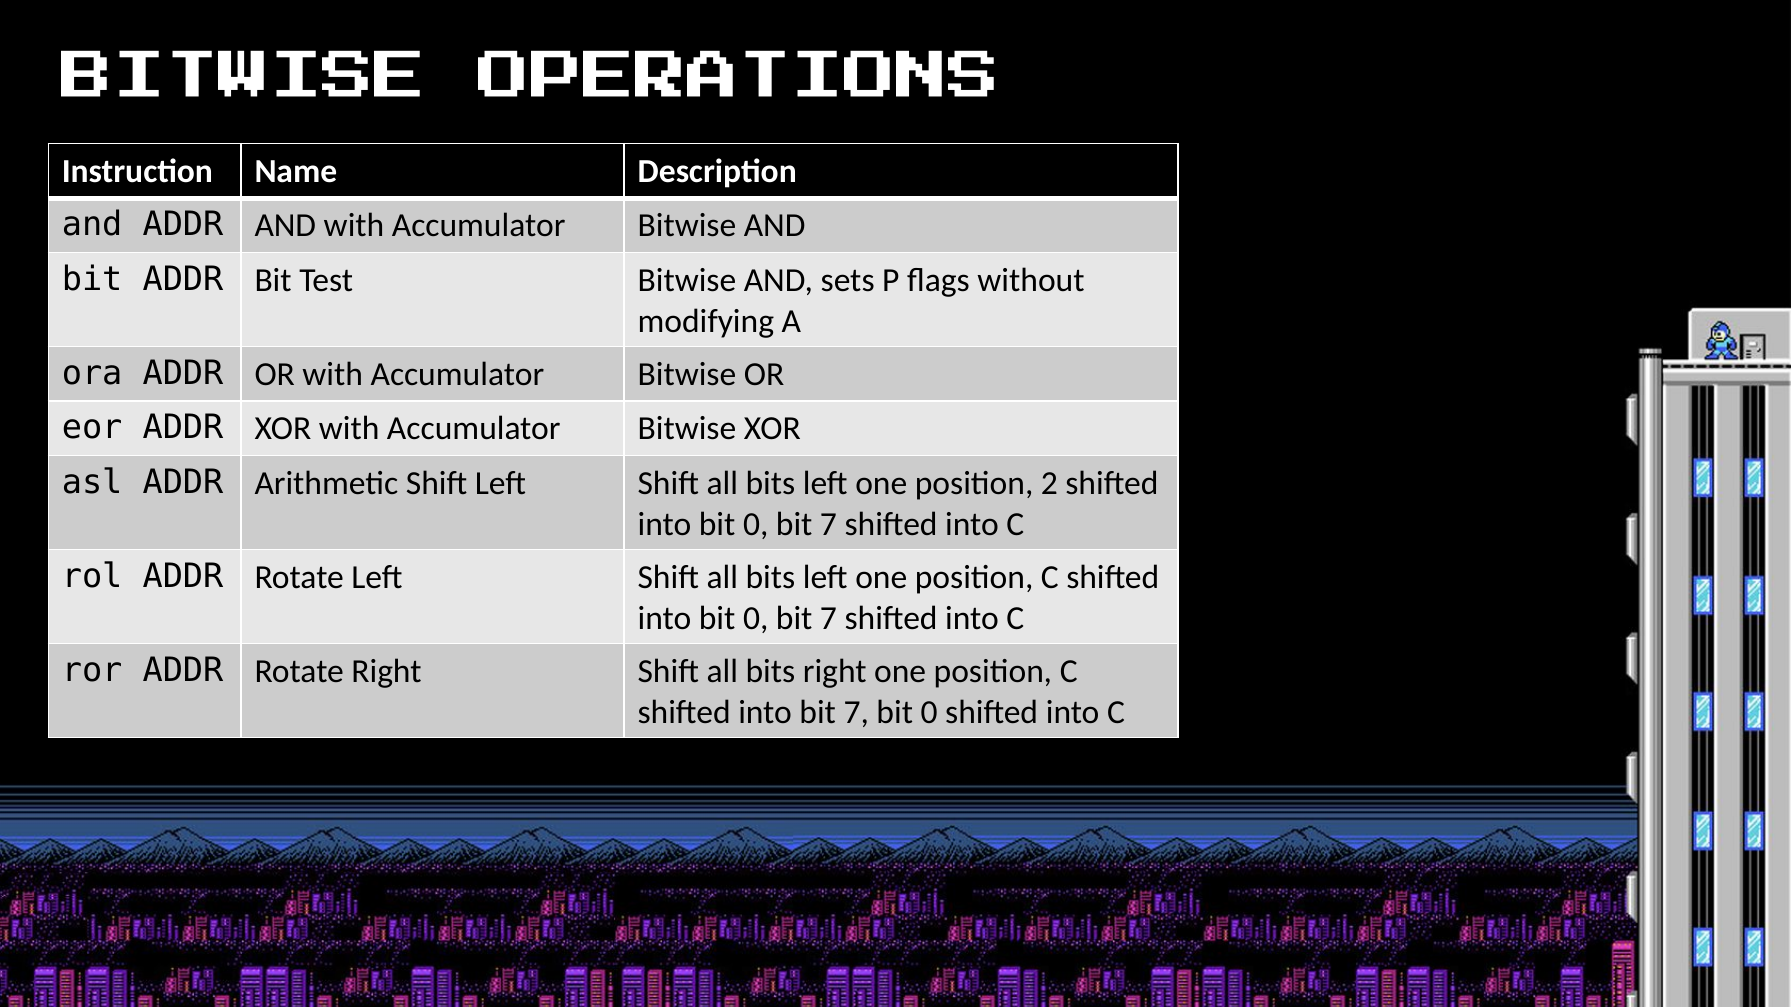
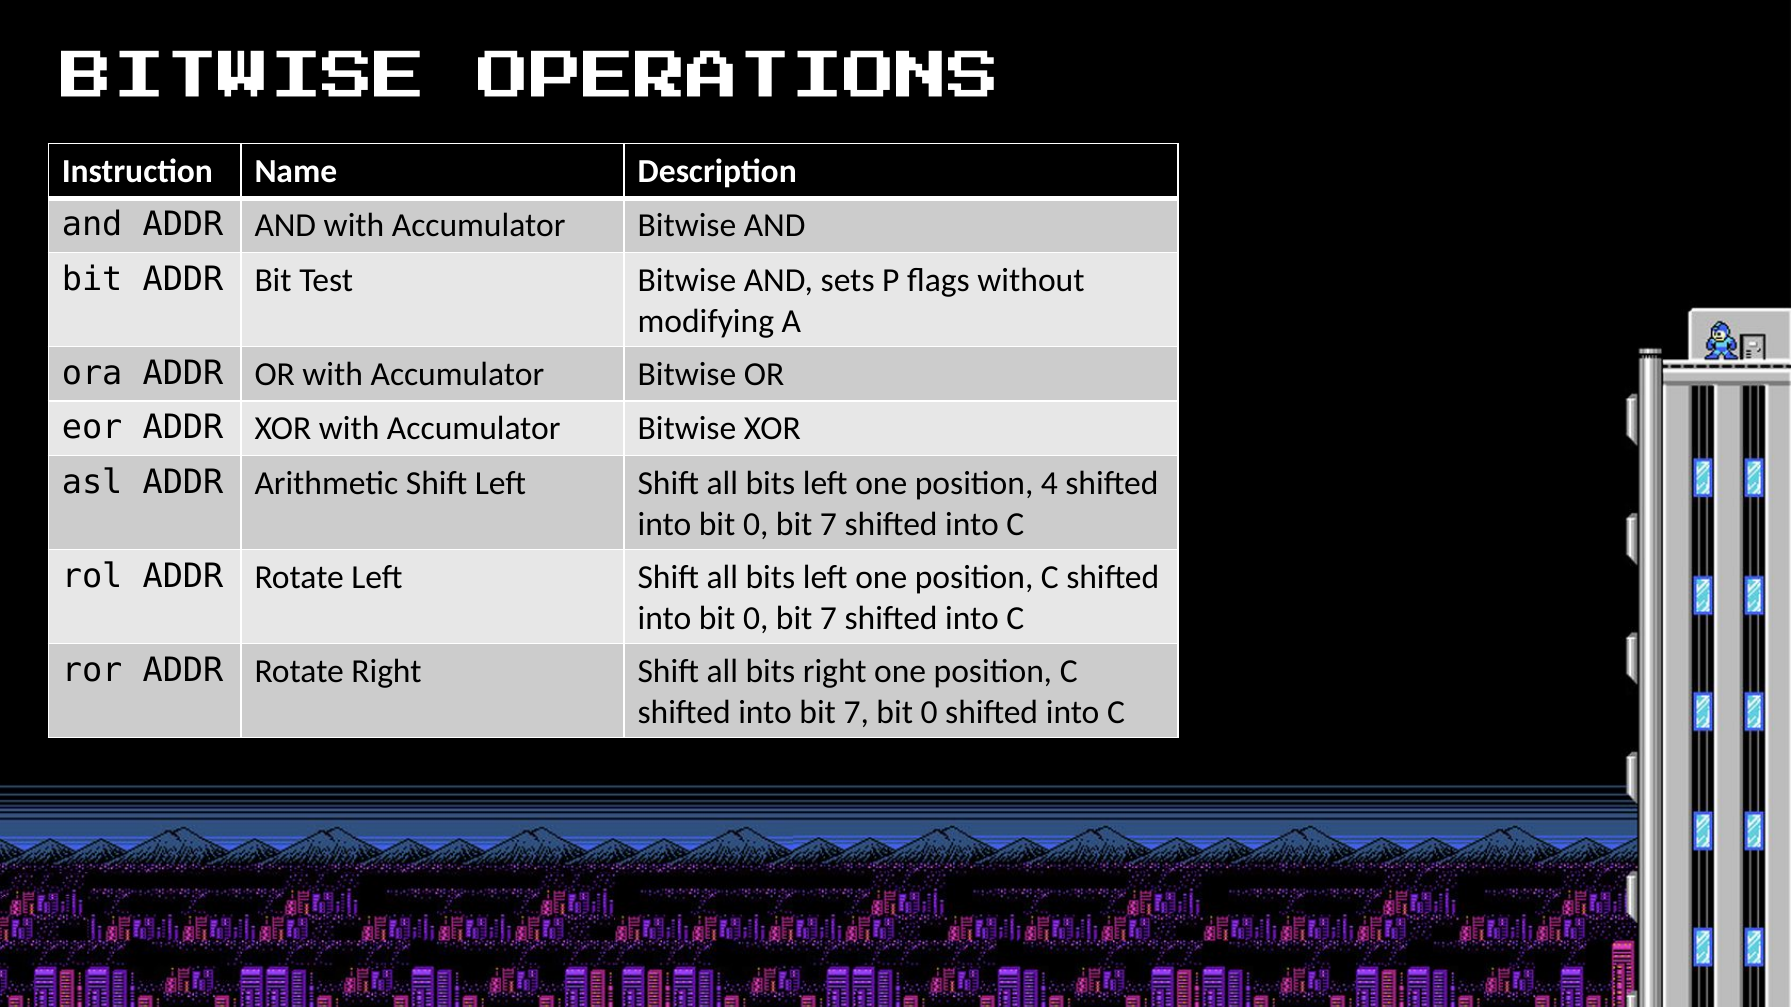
2: 2 -> 4 (1049, 483)
